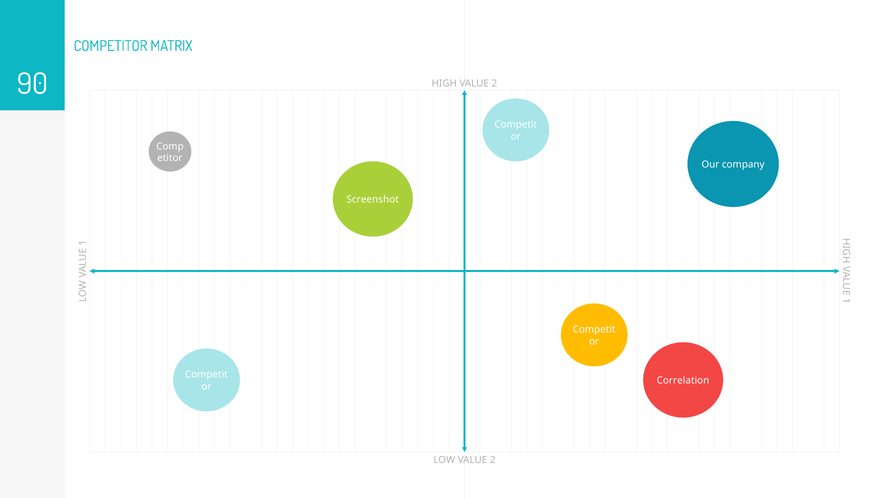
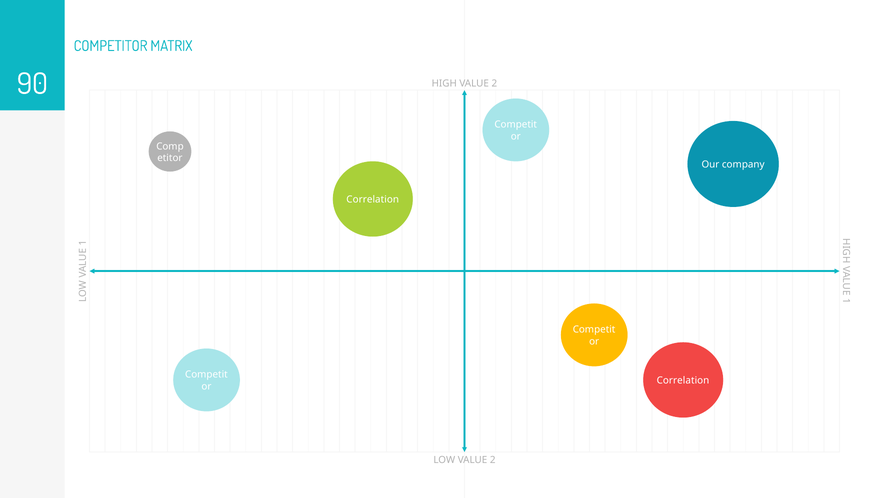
Screenshot: Screenshot -> Correlation (373, 200)
